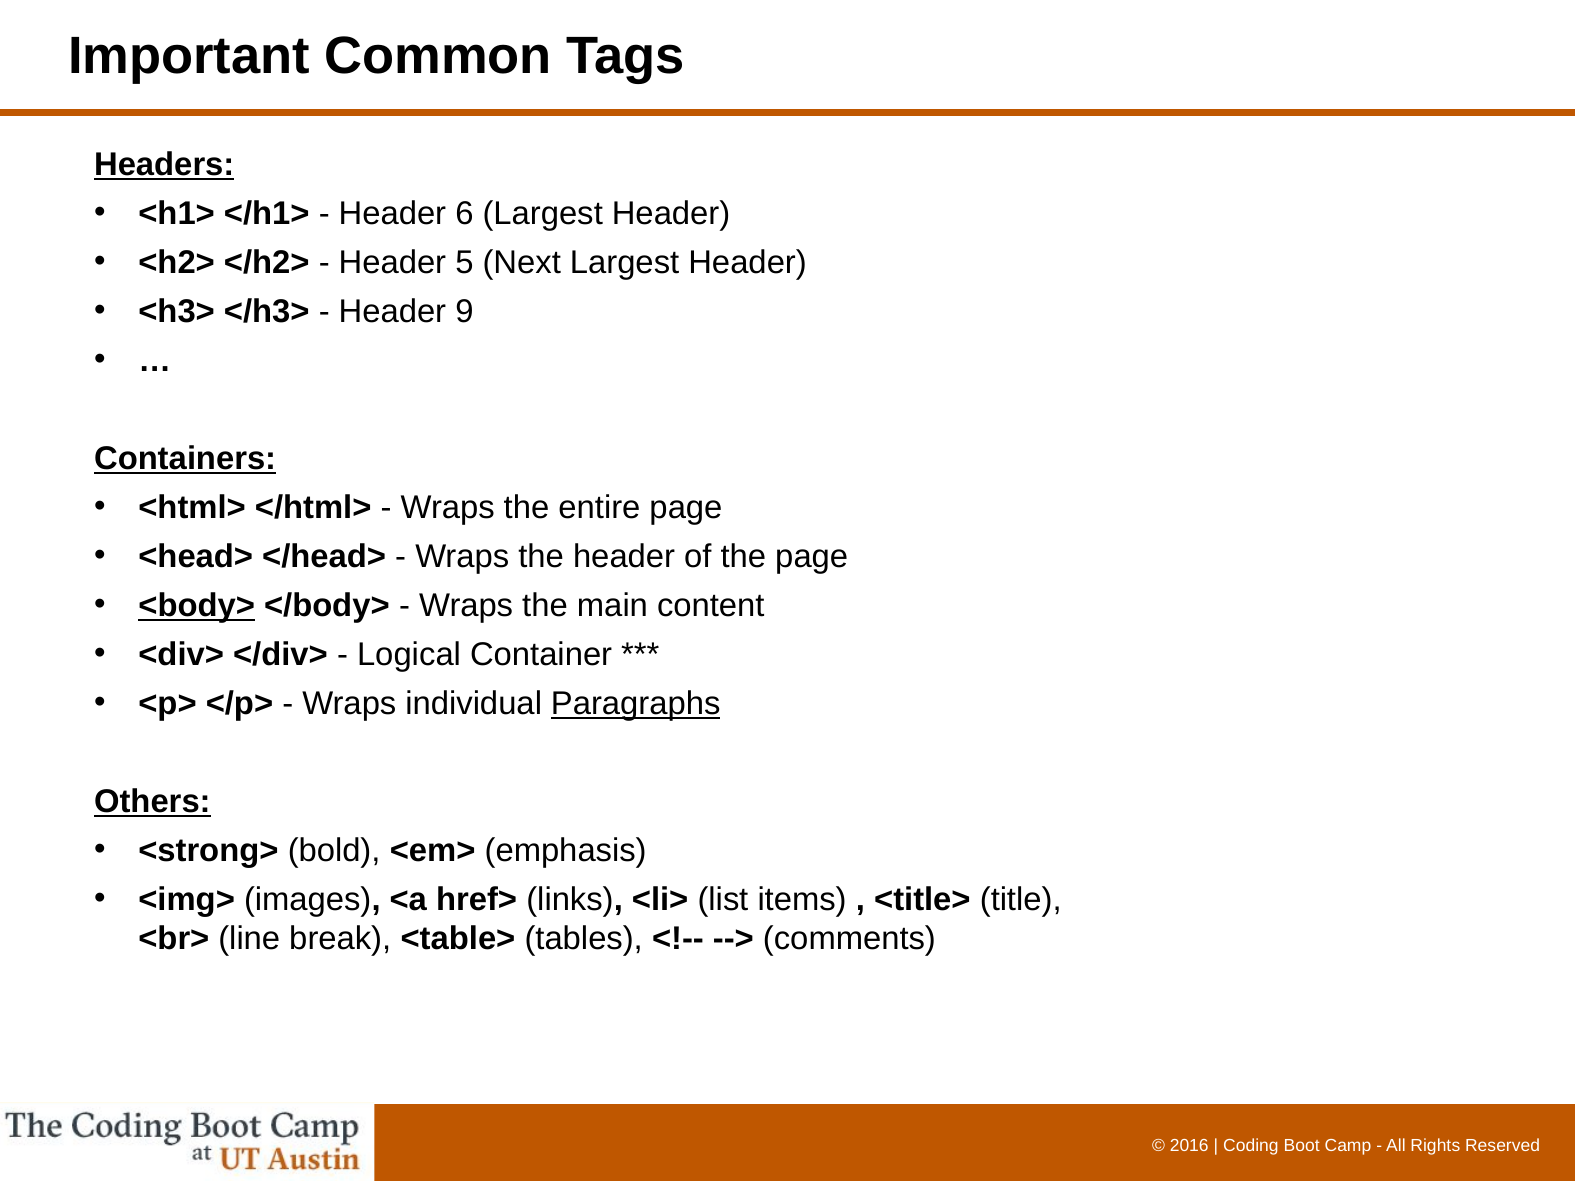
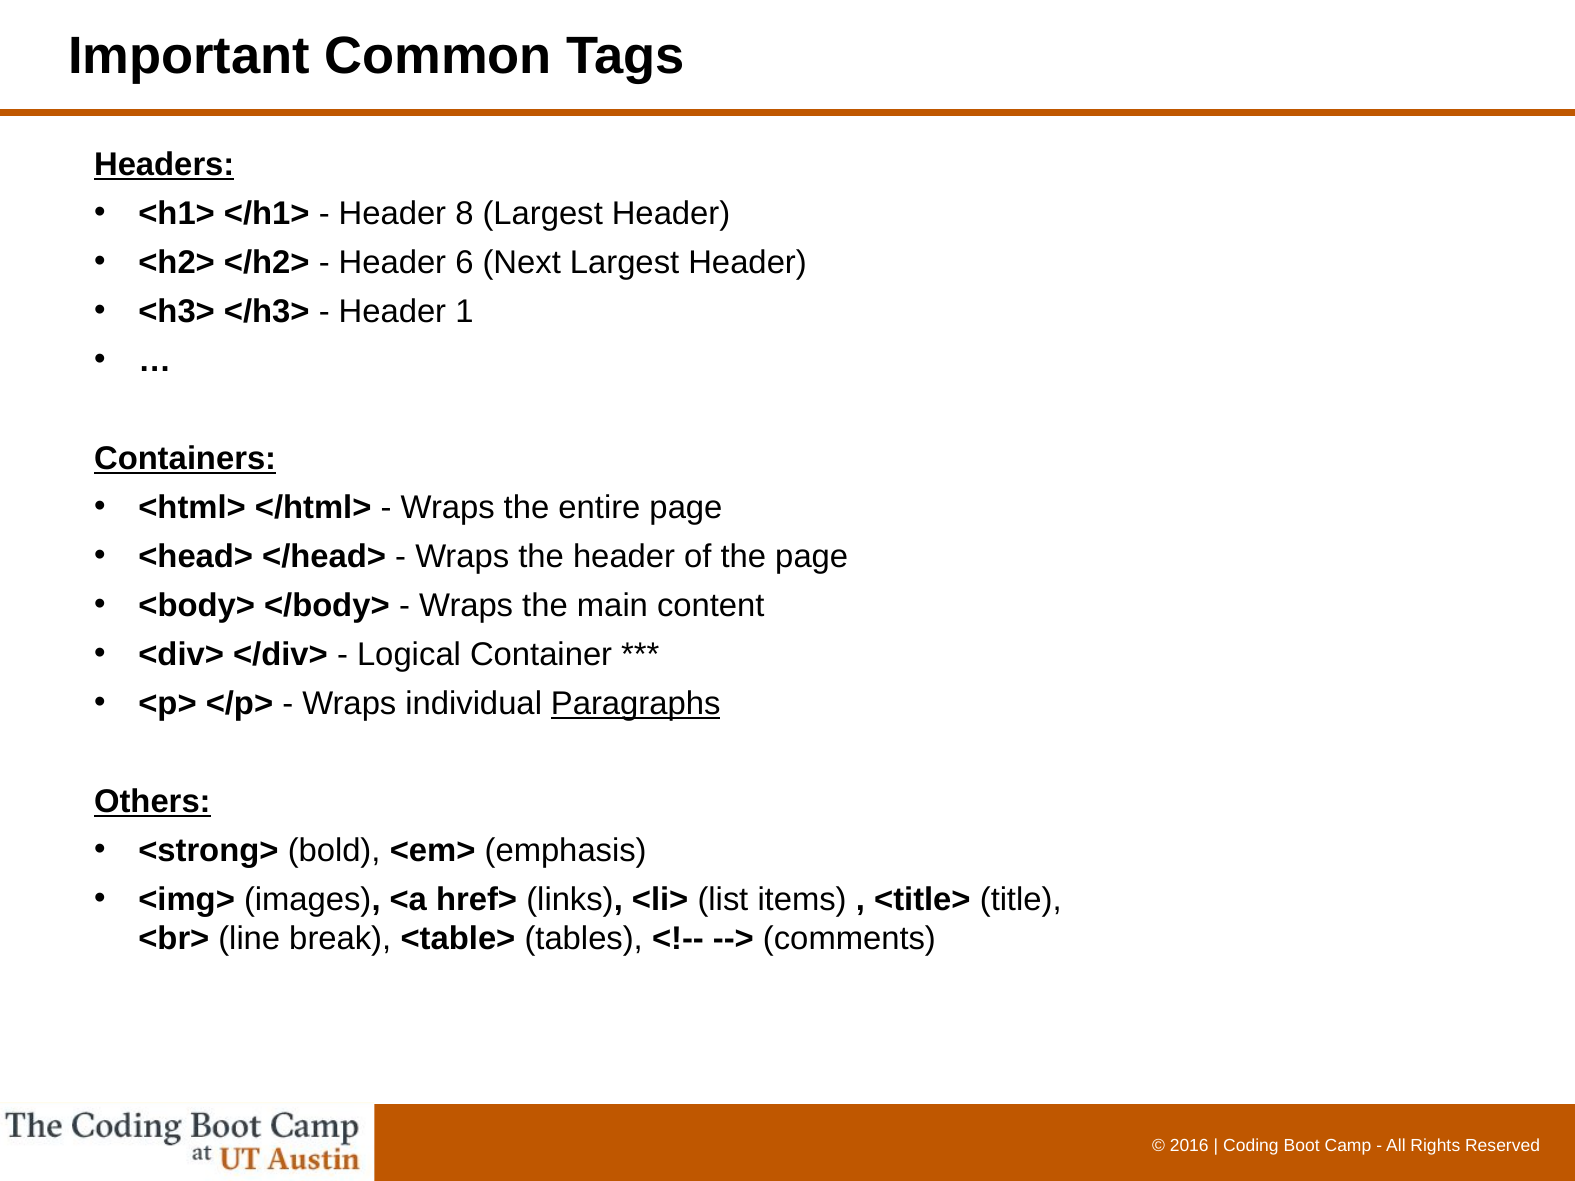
6: 6 -> 8 (464, 214)
5: 5 -> 6 (464, 263)
9: 9 -> 1 (464, 312)
<body> underline: present -> none (197, 606)
